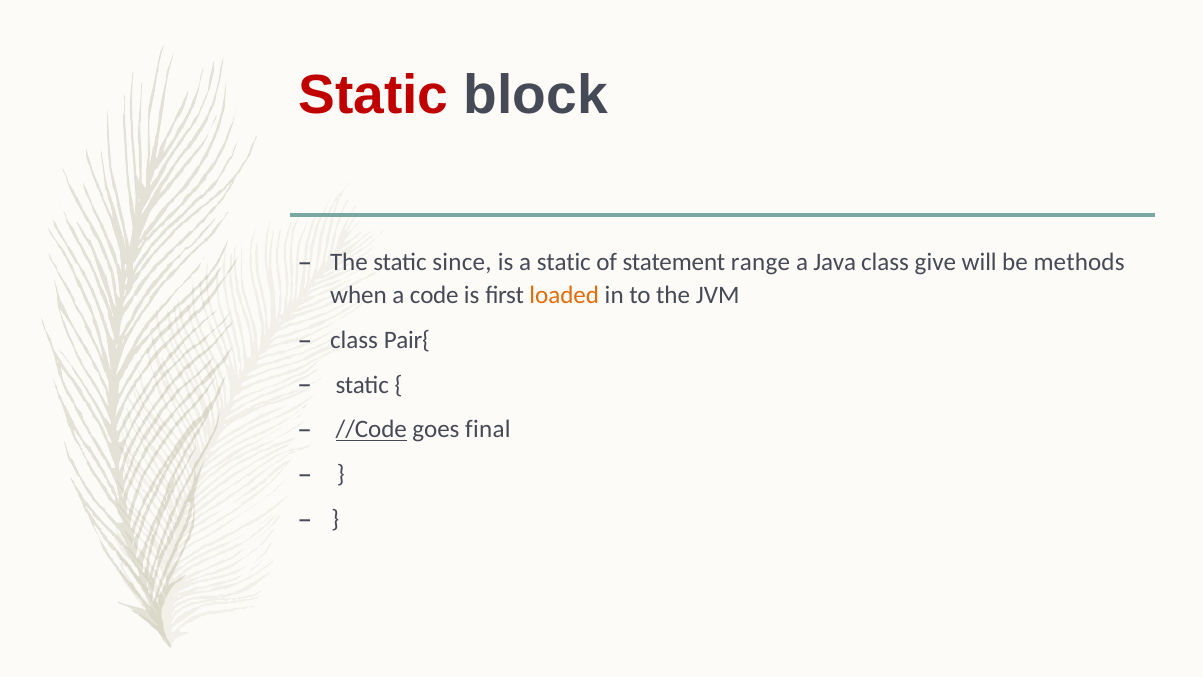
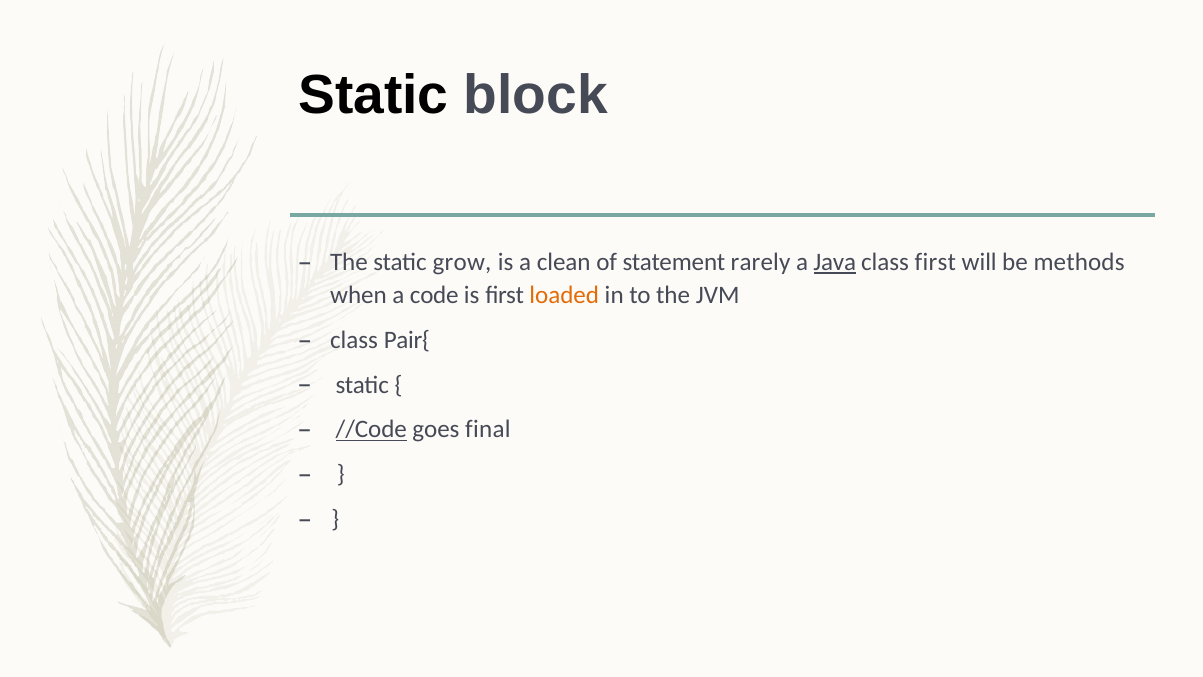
Static colour: red -> black (374, 95)
since: since -> grow (462, 262)
a static: static -> clean (564, 262)
range: range -> rarely (761, 262)
Java underline: none -> present (835, 262)
class give: give -> first (935, 262)
